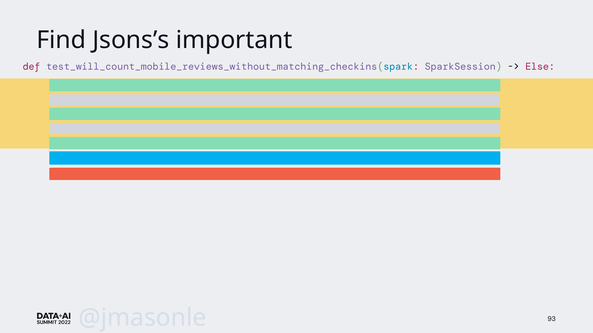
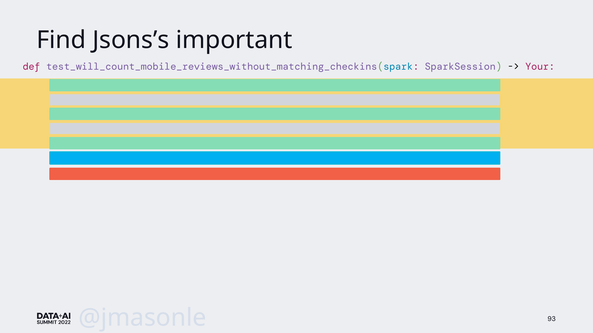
Else: Else -> Your (540, 67)
